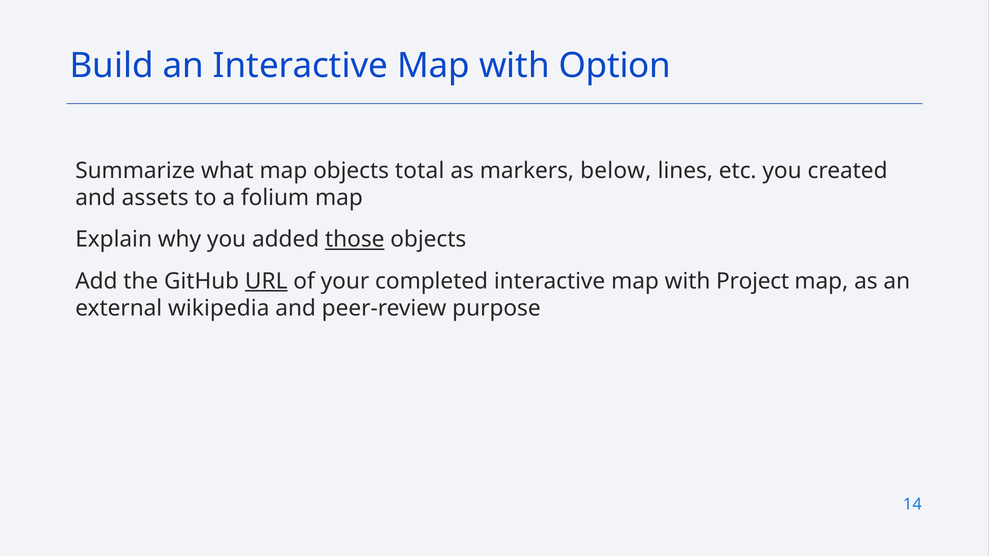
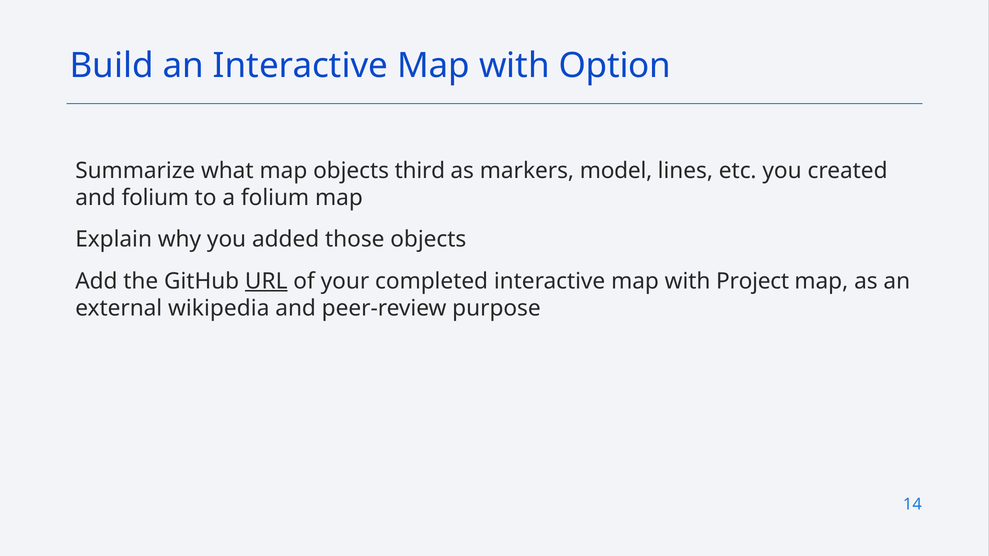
total: total -> third (420, 171)
below: below -> model (616, 171)
and assets: assets -> folium (155, 198)
those underline: present -> none (355, 240)
